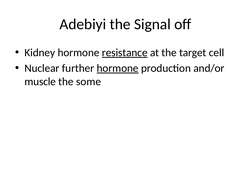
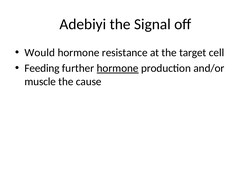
Kidney: Kidney -> Would (40, 53)
resistance underline: present -> none (125, 53)
Nuclear: Nuclear -> Feeding (42, 68)
some: some -> cause (89, 82)
